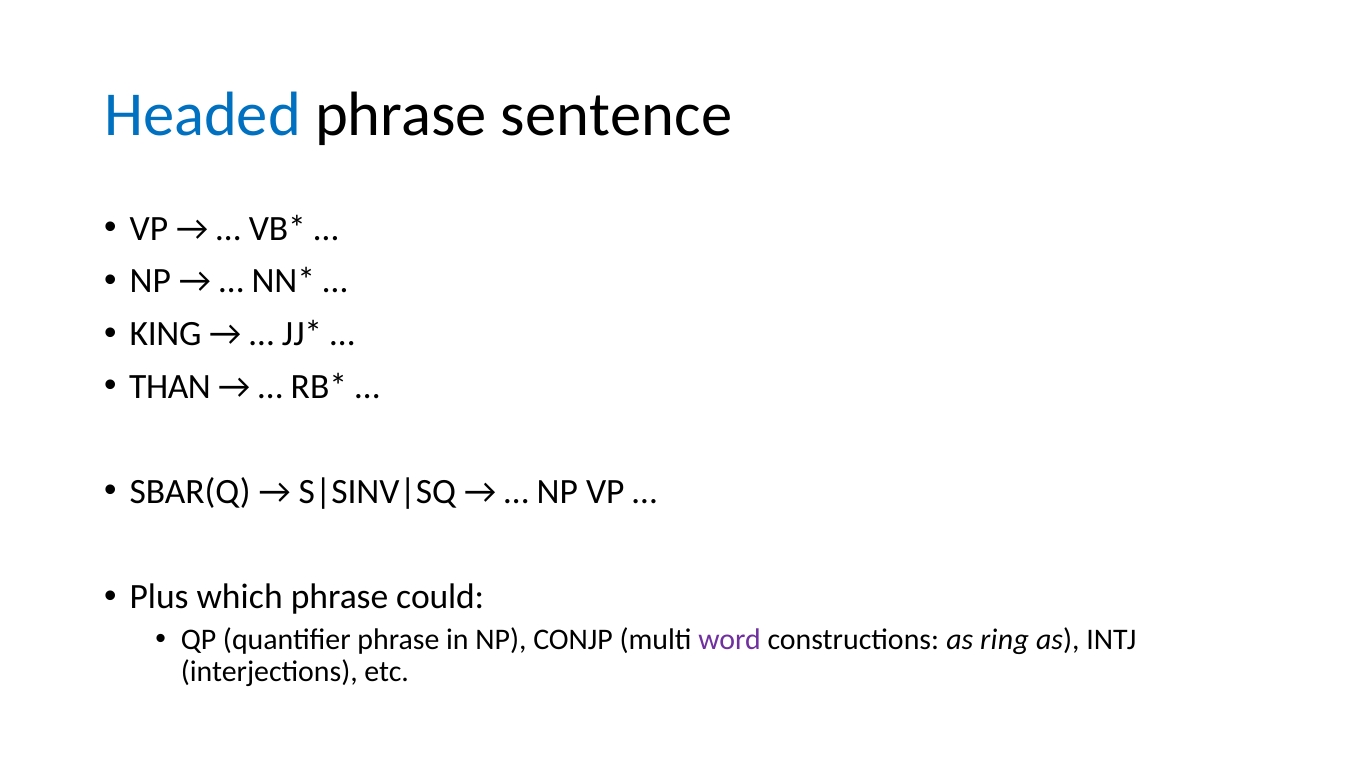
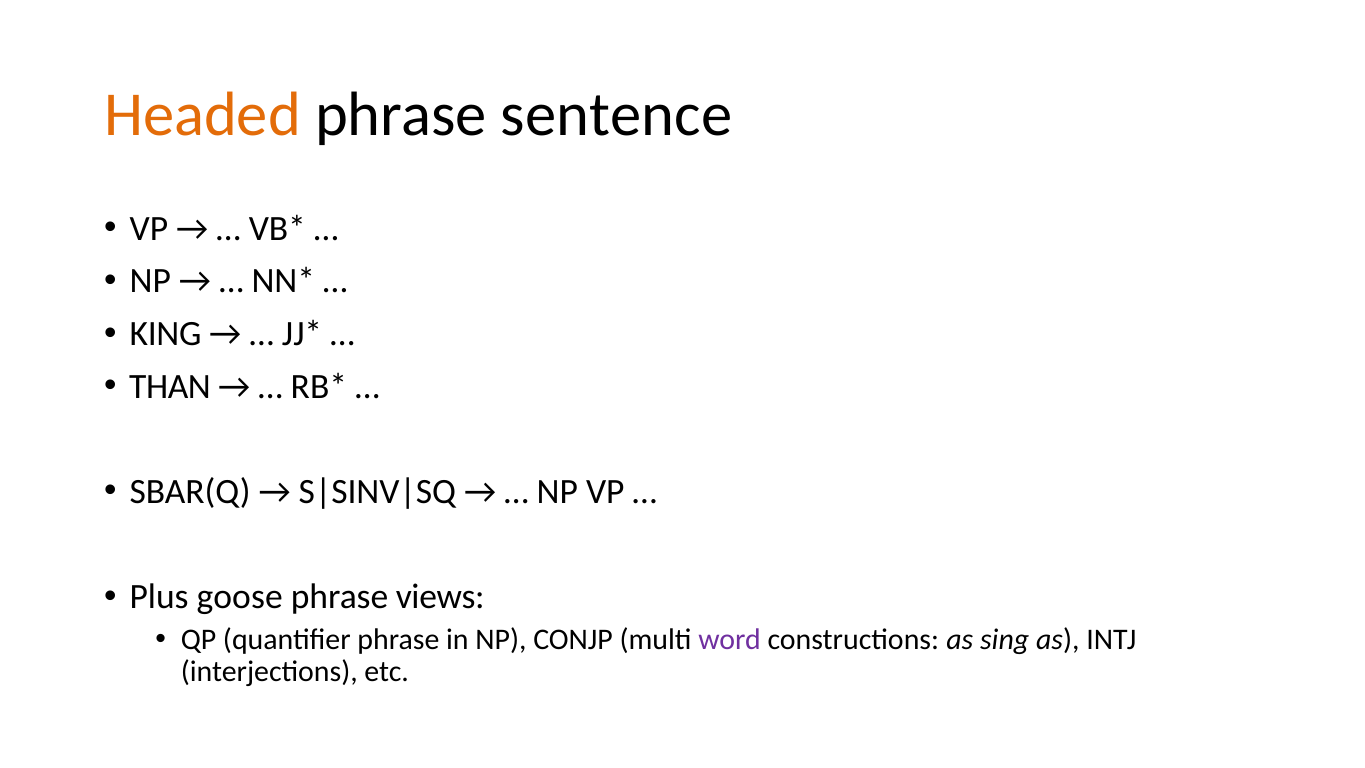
Headed colour: blue -> orange (202, 115)
which: which -> goose (240, 597)
could: could -> views (440, 597)
ring: ring -> sing (1005, 639)
